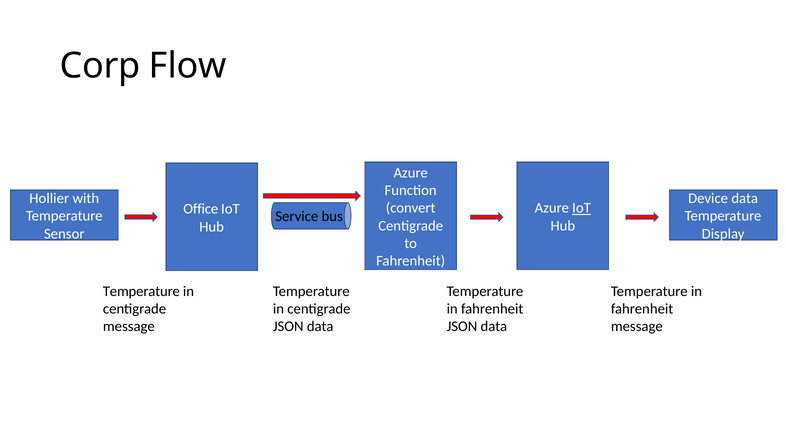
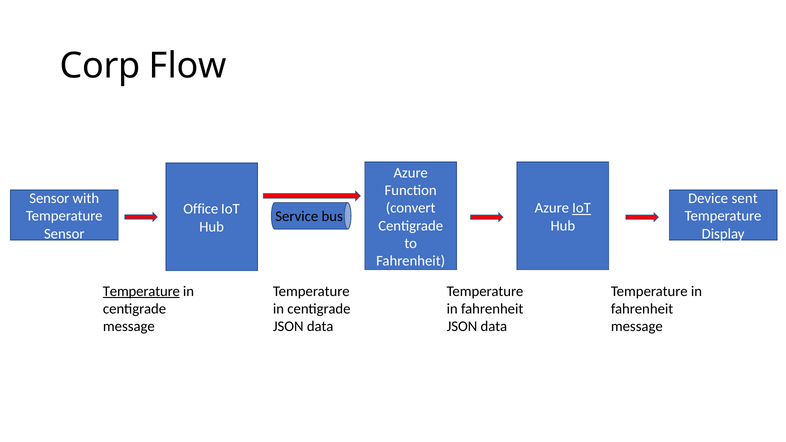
Hollier: Hollier -> Sensor (49, 198)
Device data: data -> sent (745, 198)
Temperature underline: none -> present (141, 291)
